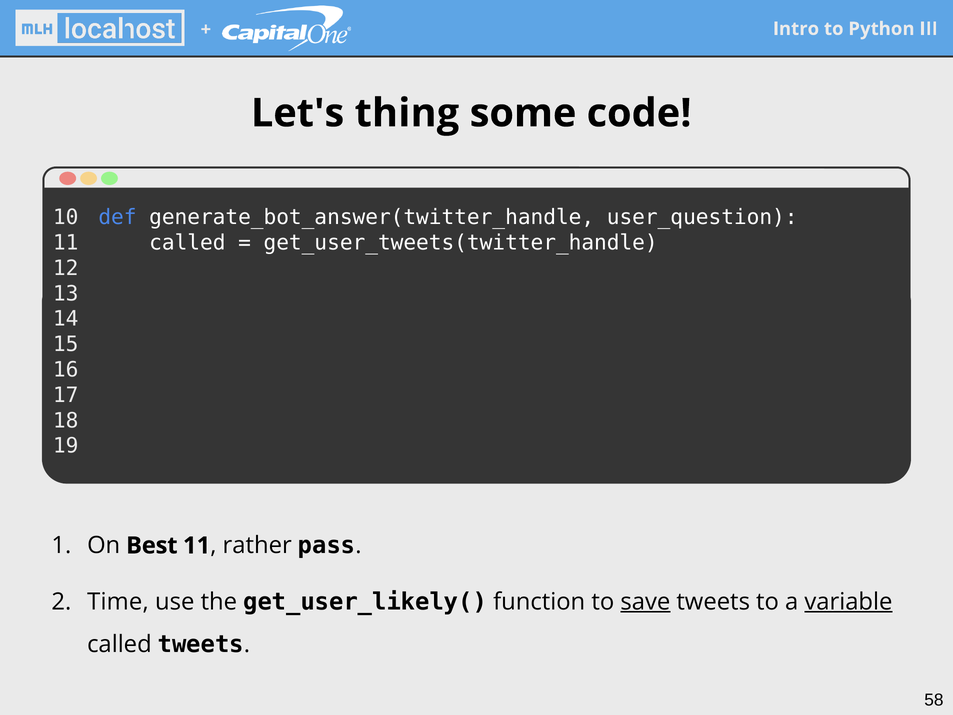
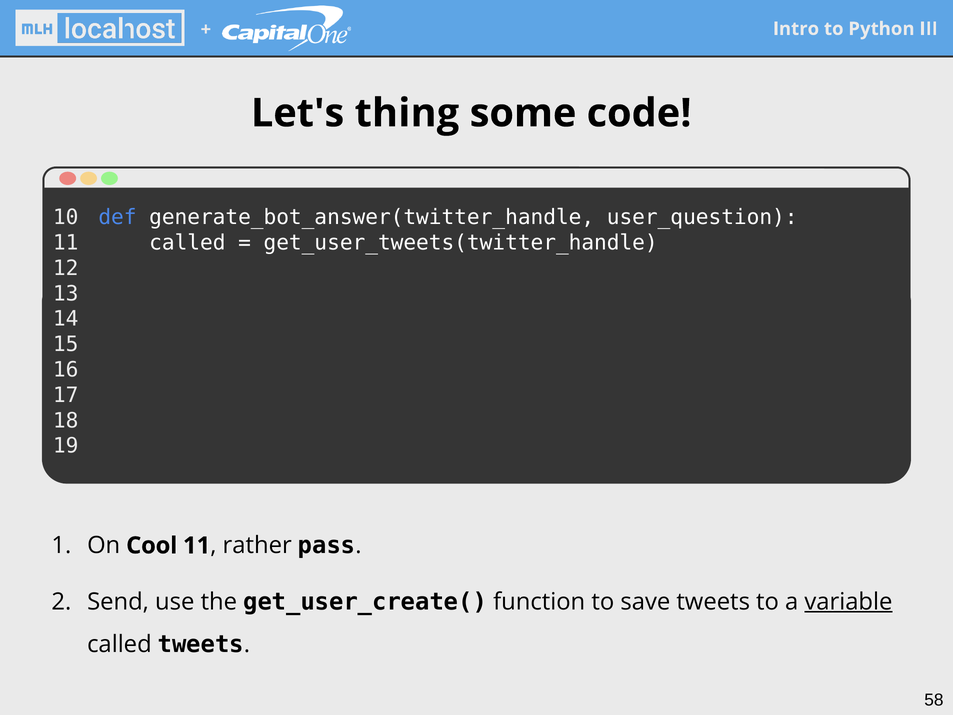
Best: Best -> Cool (152, 545)
Time: Time -> Send (118, 601)
get_user_likely(: get_user_likely( -> get_user_create( (365, 601)
save underline: present -> none (645, 601)
